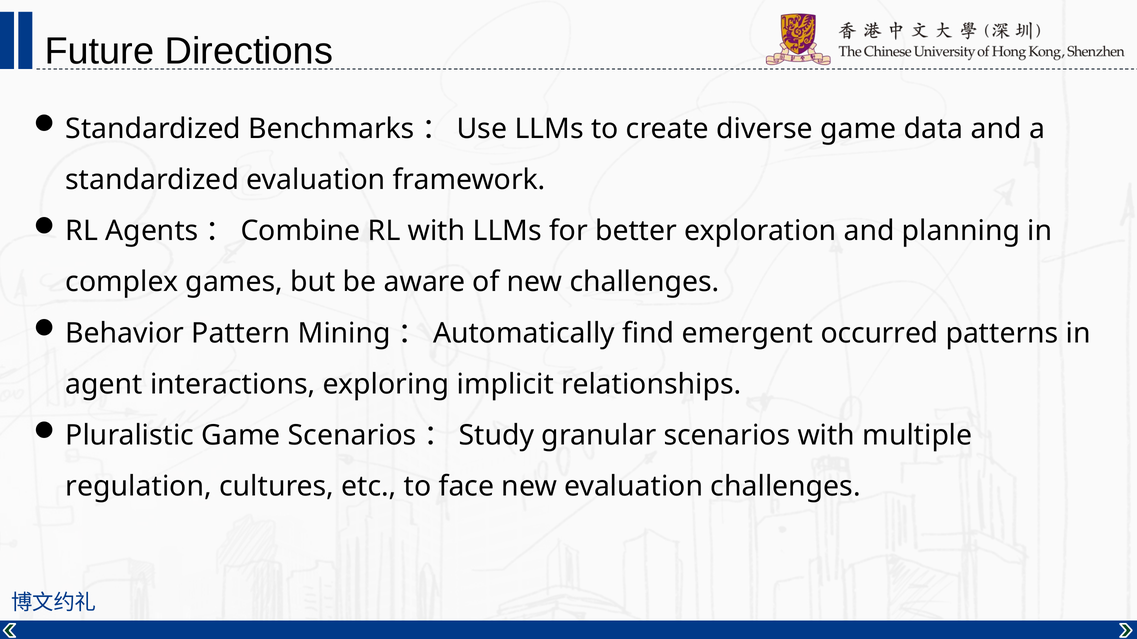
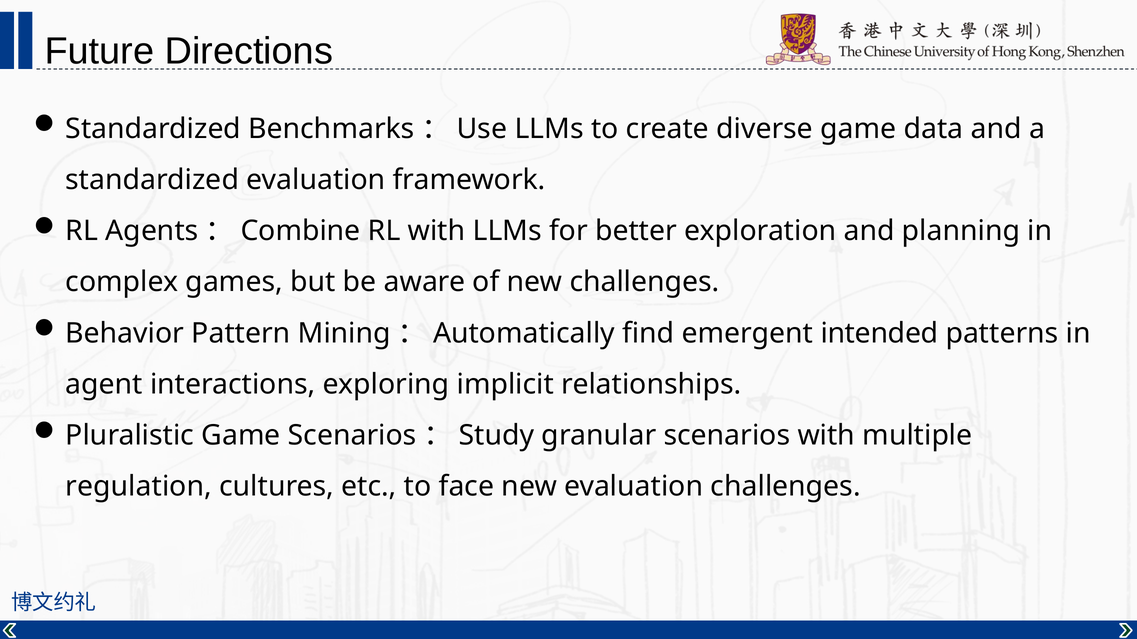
occurred: occurred -> intended (879, 333)
